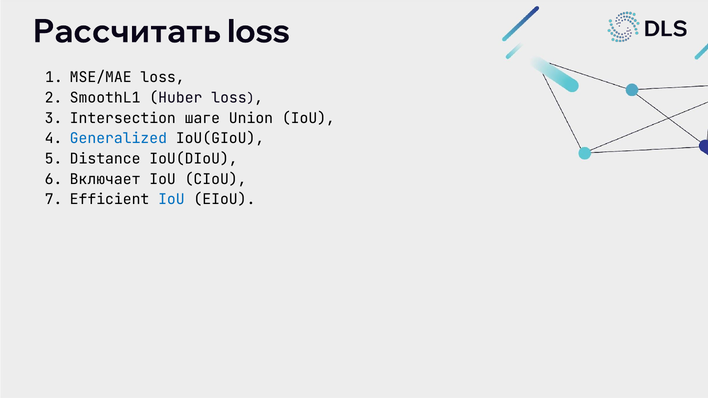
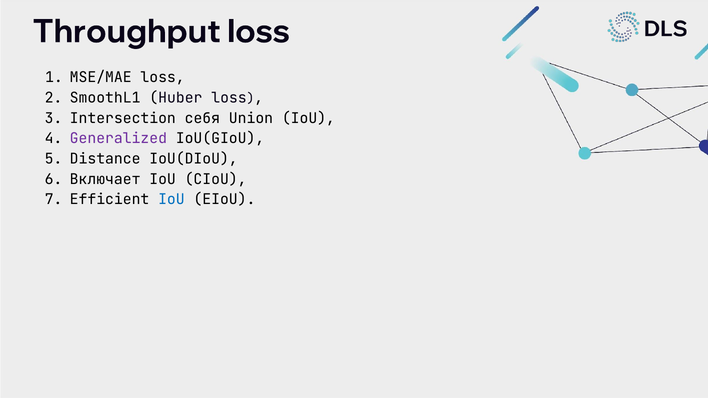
Рассчитать: Рассчитать -> Throughput (127, 32)
шаге: шаге -> себя (202, 118)
Generalized colour: blue -> purple (118, 139)
